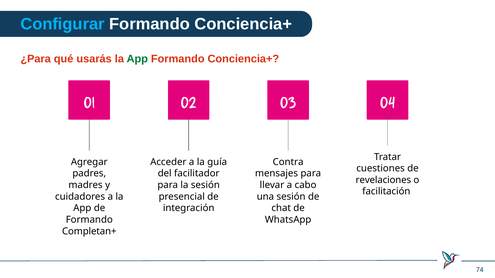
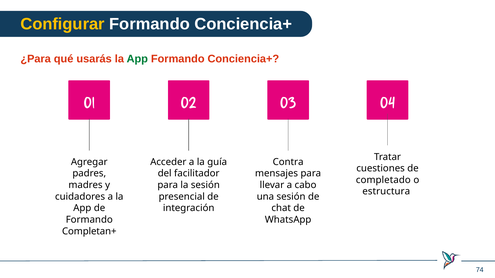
Configurar colour: light blue -> yellow (63, 24)
revelaciones: revelaciones -> completado (383, 180)
facilitación: facilitación -> estructura (386, 192)
